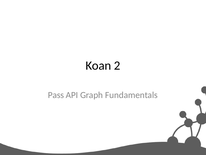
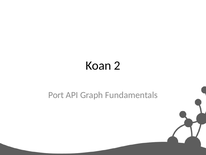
Pass: Pass -> Port (56, 95)
